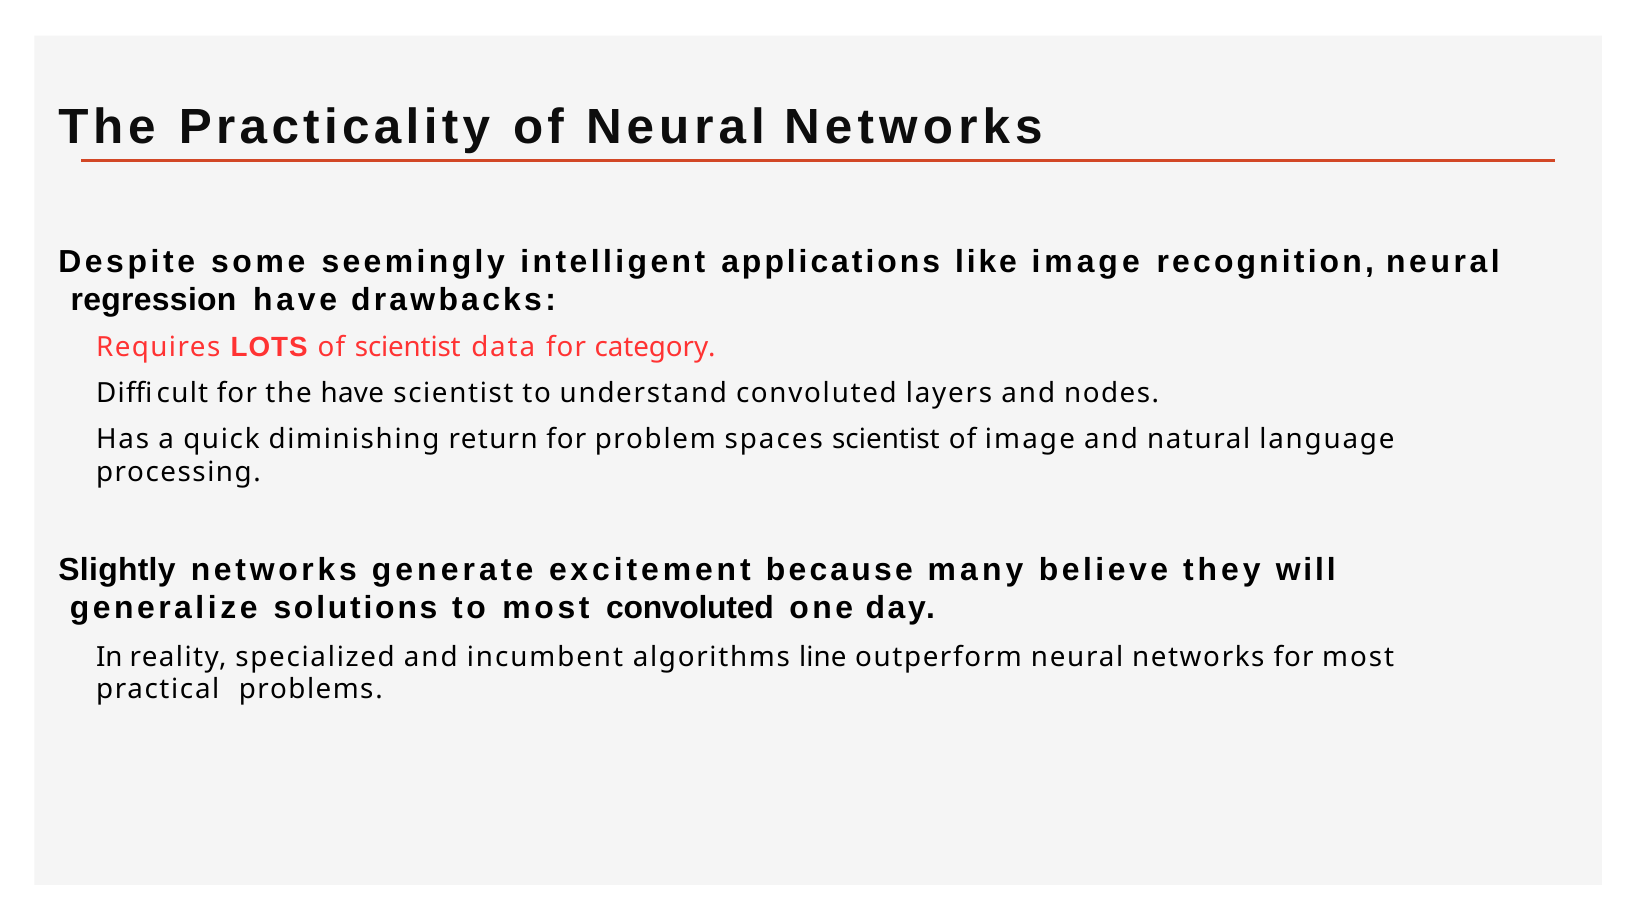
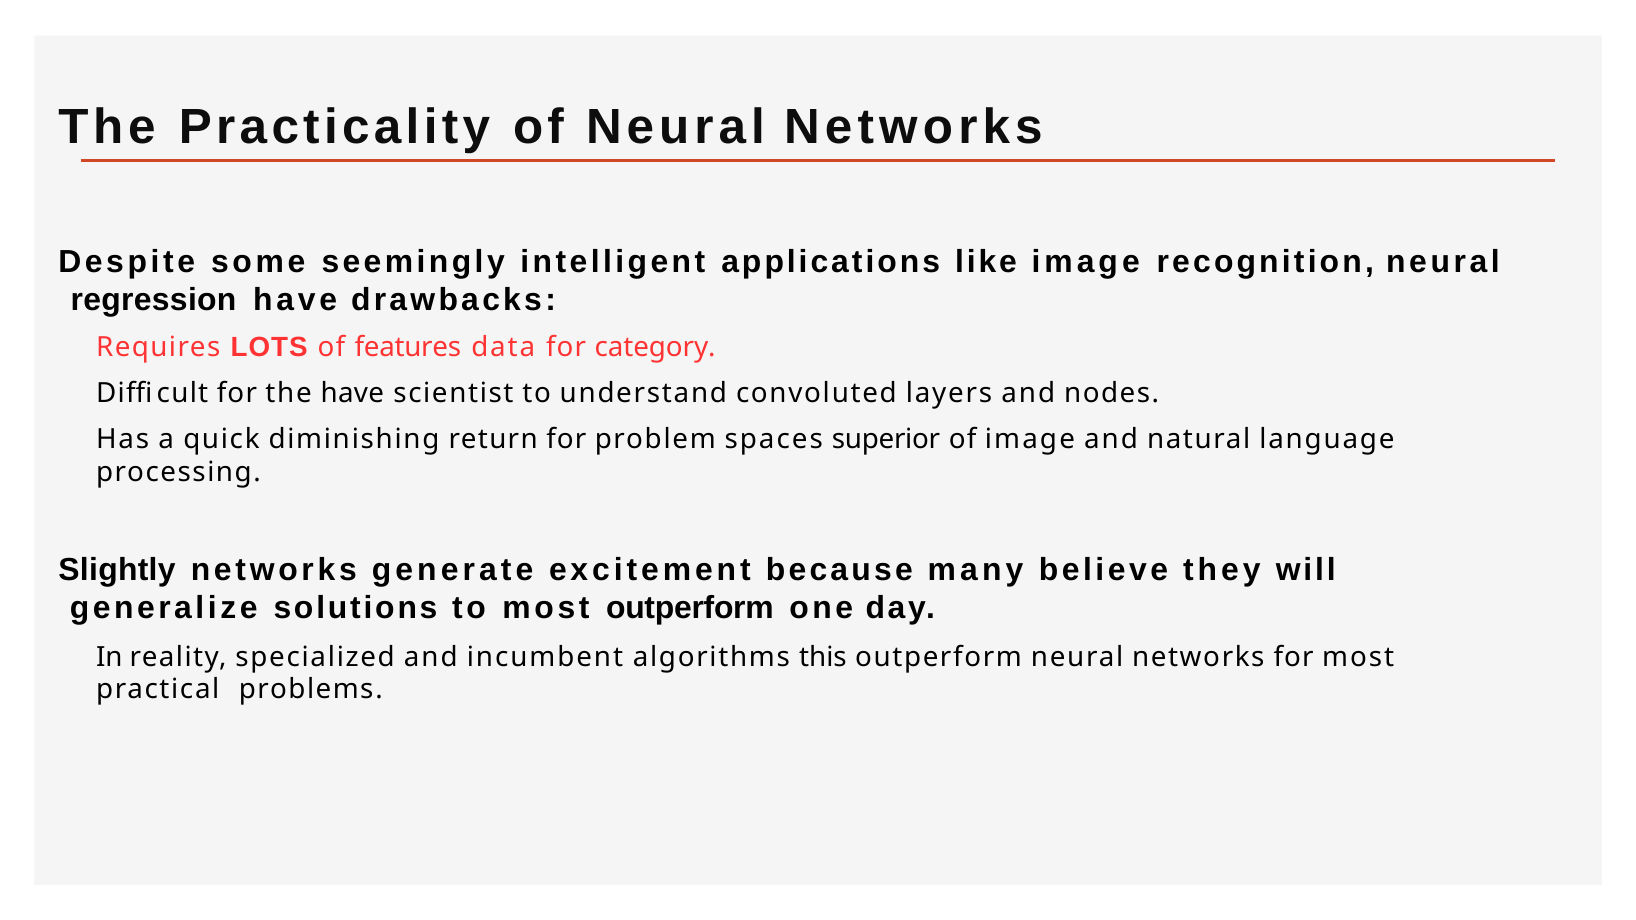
of scientist: scientist -> features (408, 348)
spaces scientist: scientist -> superior (886, 440)
most convoluted: convoluted -> outperform (690, 608)
line: line -> this (823, 658)
